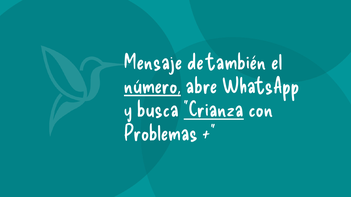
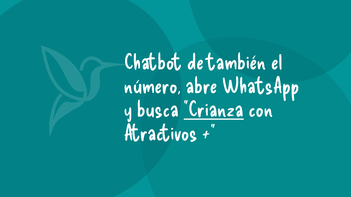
Mensaje: Mensaje -> Chatbot (153, 63)
número underline: present -> none (152, 86)
Problemas: Problemas -> Atractivos (161, 134)
